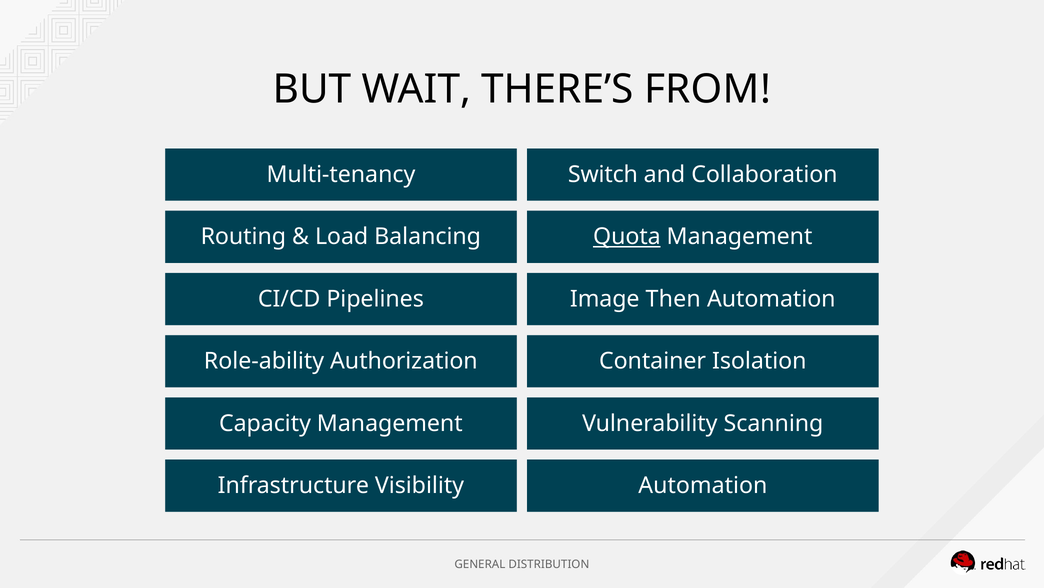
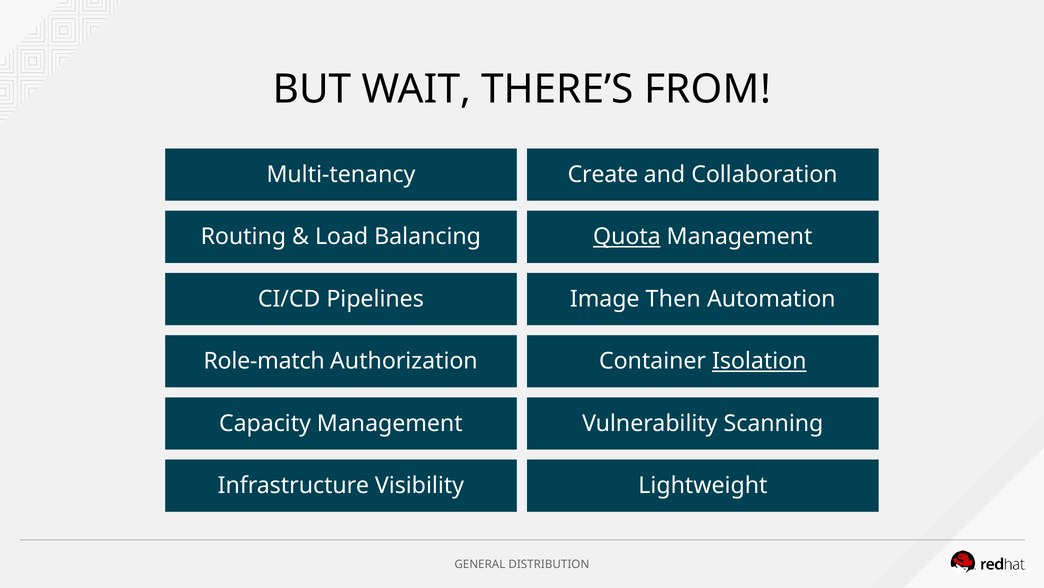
Switch: Switch -> Create (603, 174)
Role-ability: Role-ability -> Role-match (264, 361)
Isolation underline: none -> present (759, 361)
Automation: Automation -> Lightweight (703, 485)
